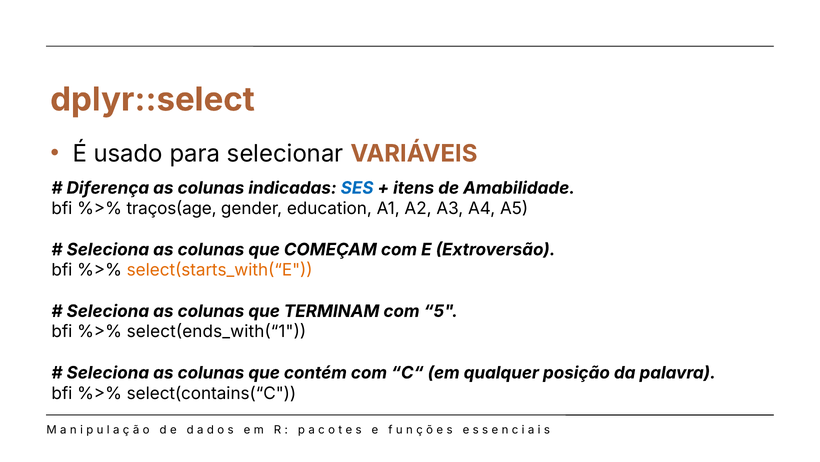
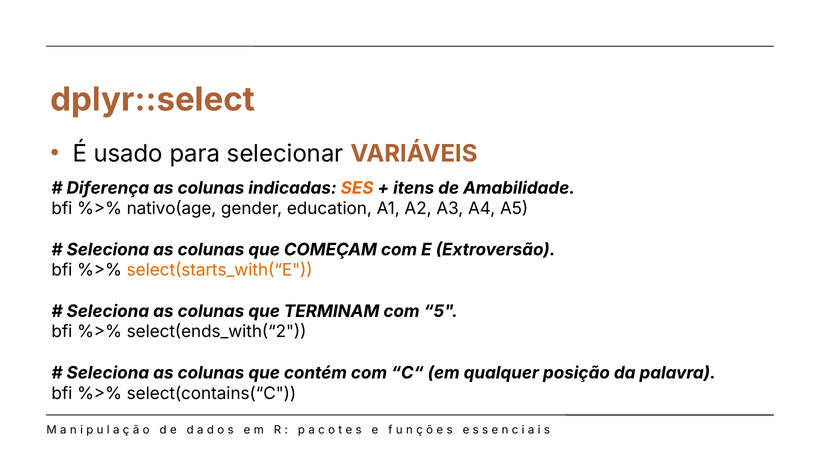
SES colour: blue -> orange (357, 188)
traços(age: traços(age -> nativo(age (172, 208)
select(ends_with(“1: select(ends_with(“1 -> select(ends_with(“2 (217, 331)
